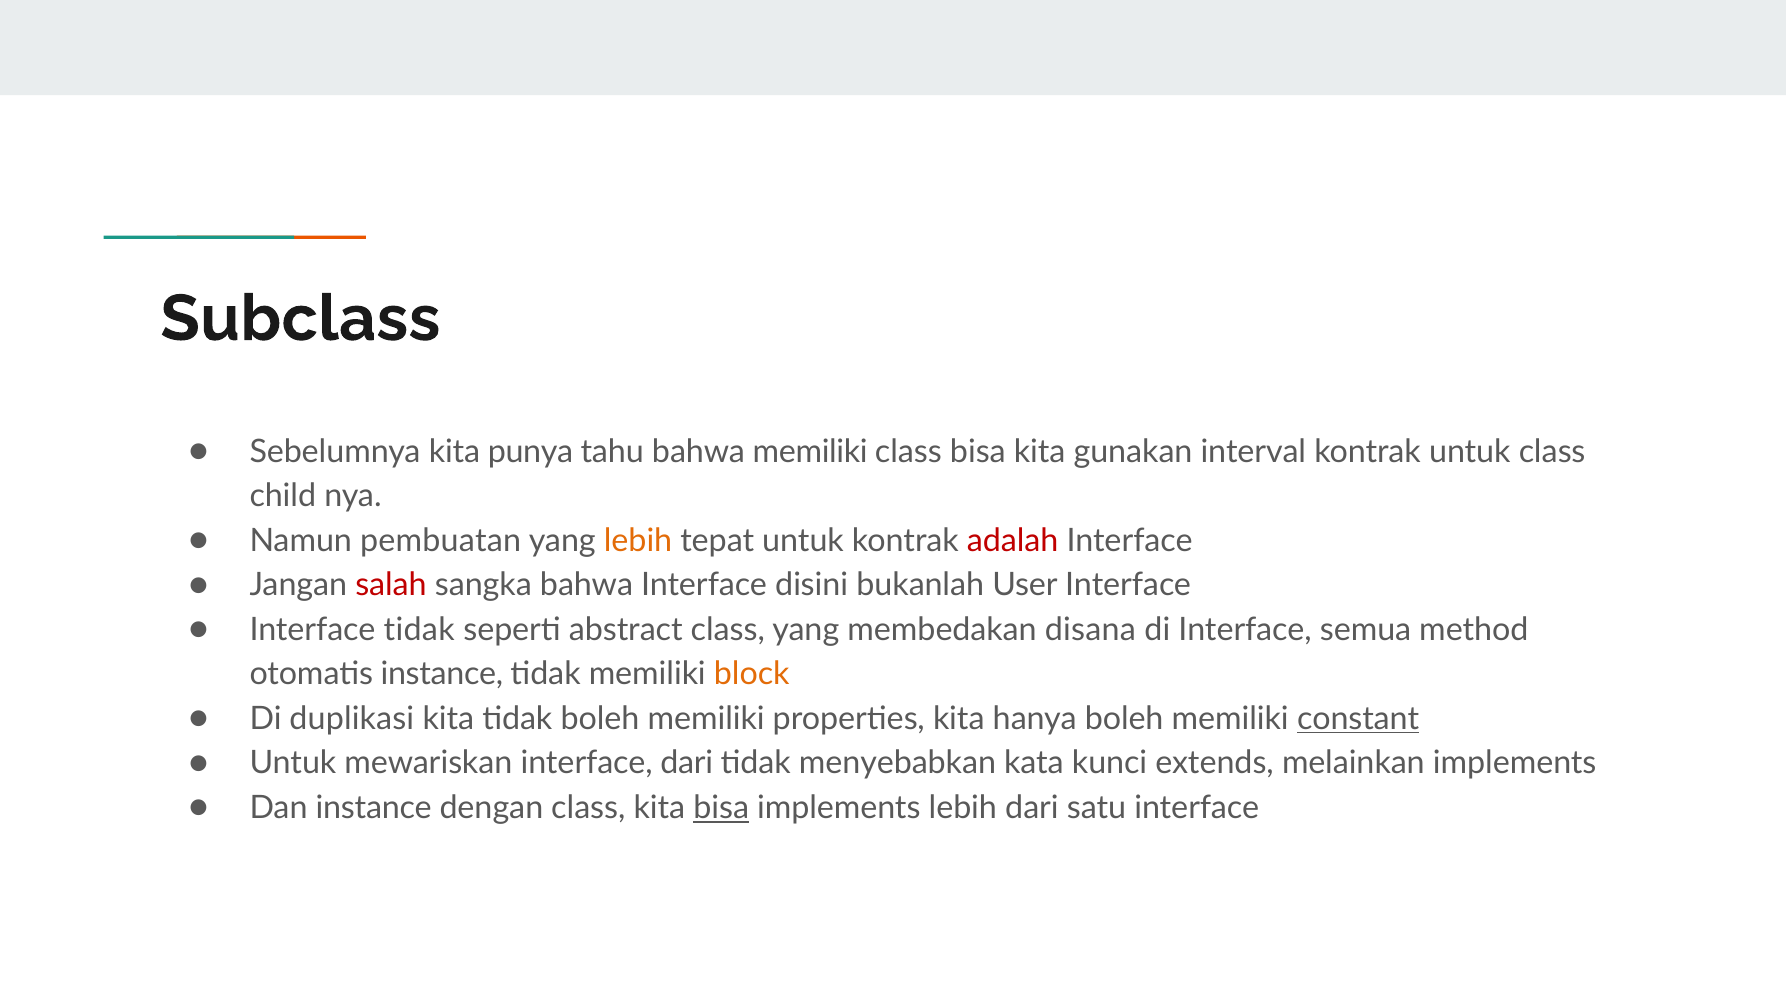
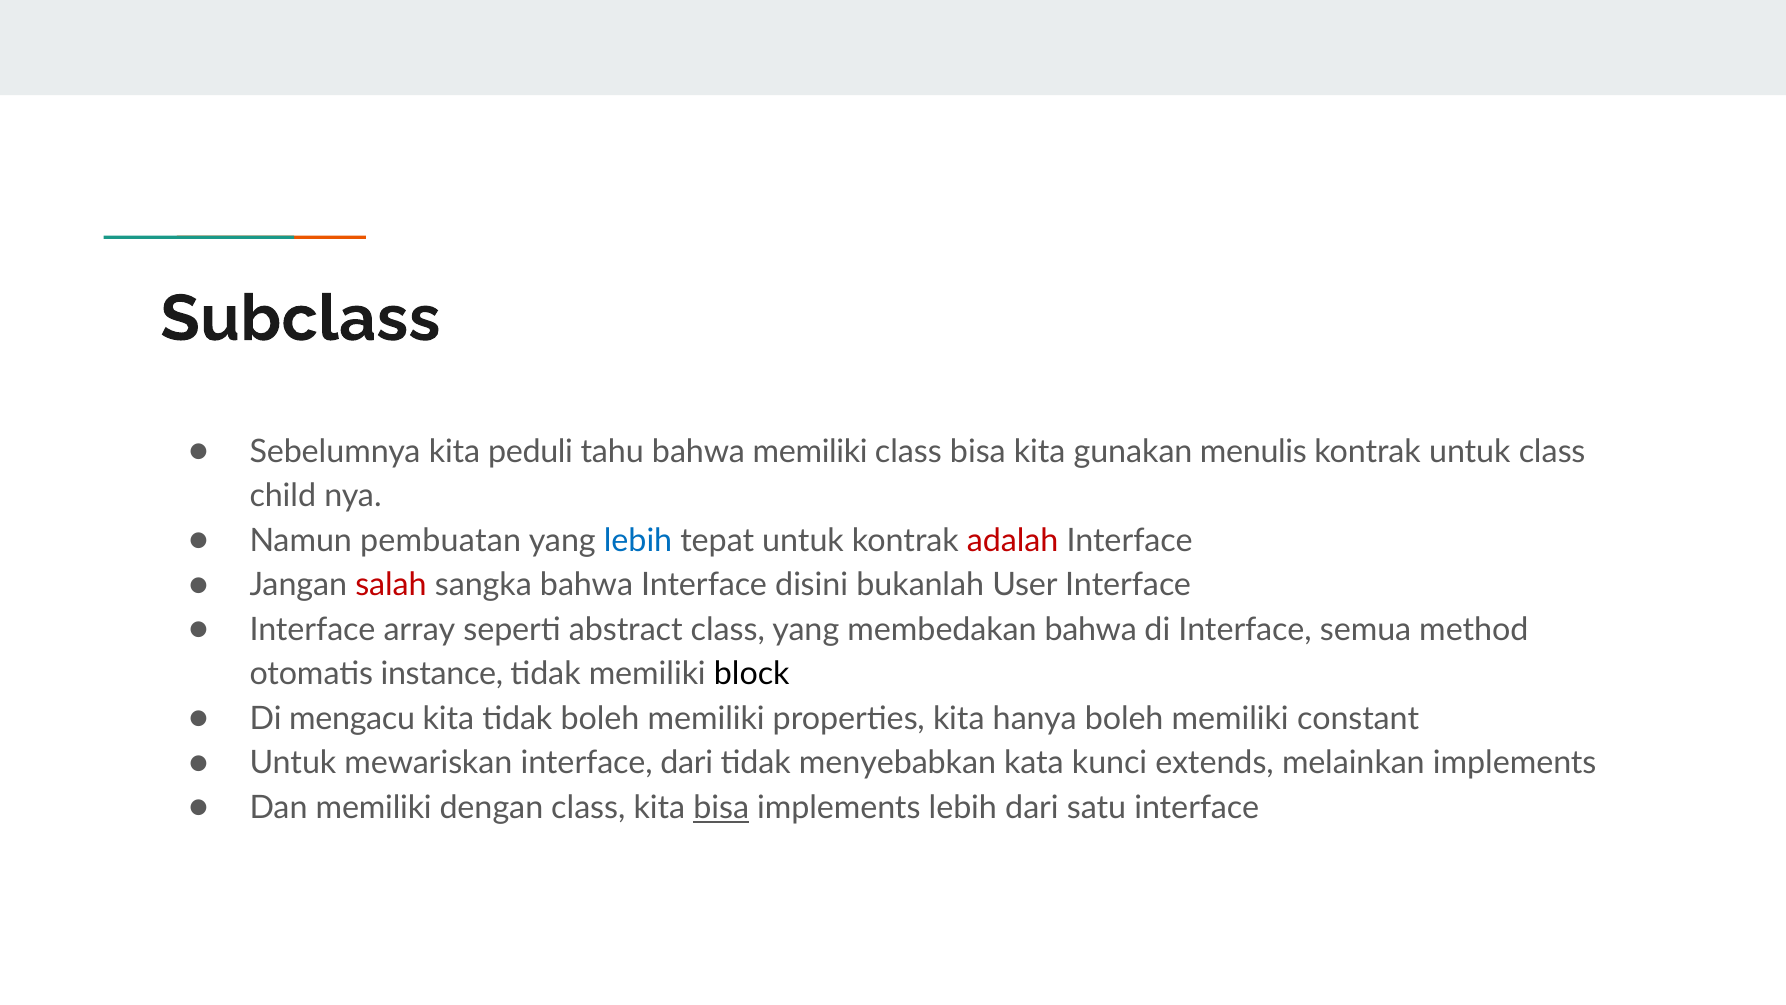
punya: punya -> peduli (531, 451)
interval: interval -> menulis (1253, 451)
lebih colour: orange -> blue (638, 540)
Interface tidak: tidak -> array (419, 629)
membedakan disana: disana -> bahwa (1091, 629)
block colour: orange -> black (752, 674)
duplikasi: duplikasi -> mengacu (352, 718)
constant underline: present -> none (1358, 718)
Dan instance: instance -> memiliki (374, 807)
